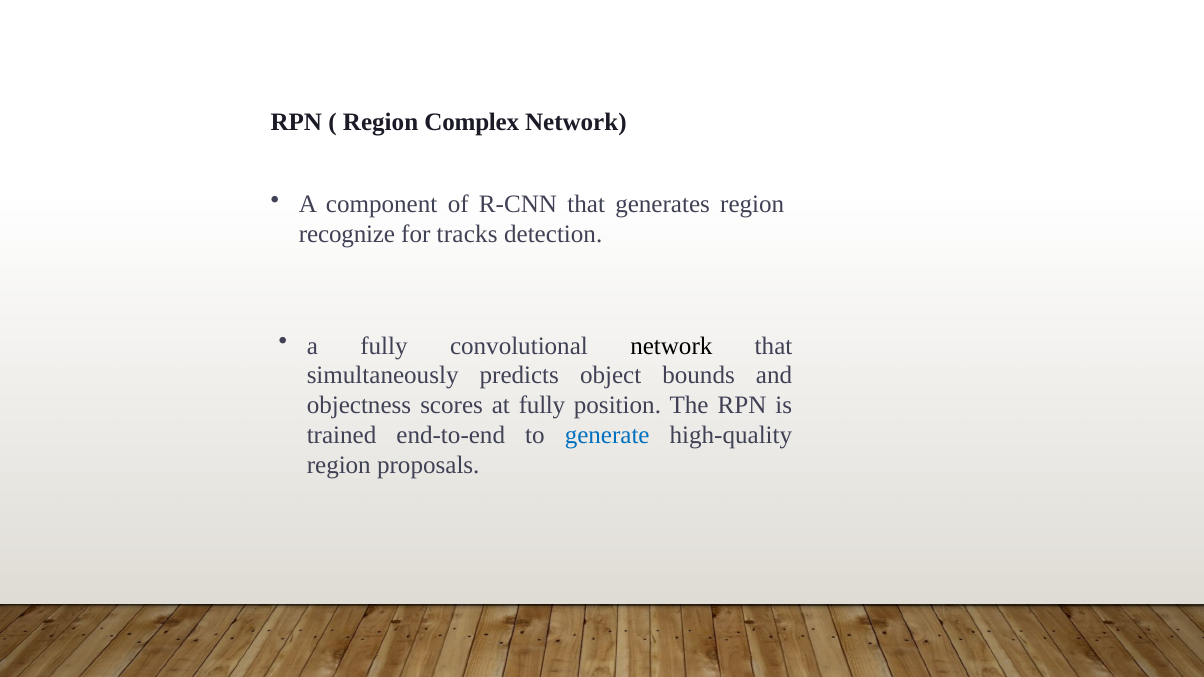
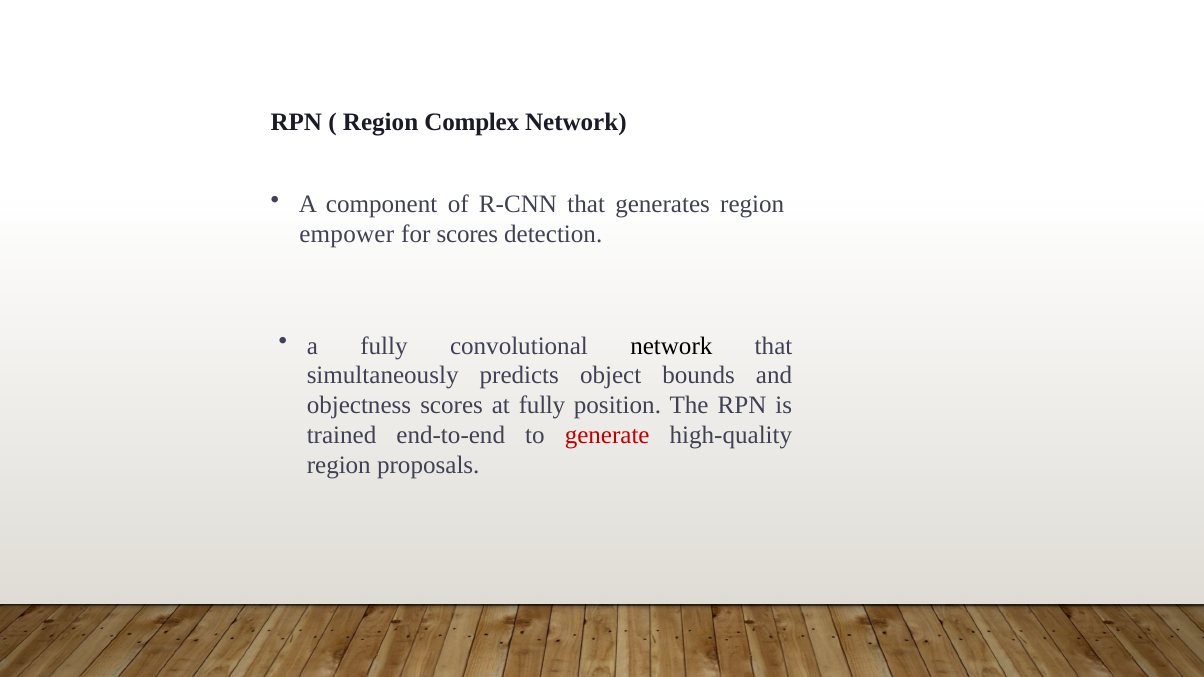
recognize: recognize -> empower (347, 234)
for tracks: tracks -> scores (467, 234)
generate colour: blue -> red (607, 435)
